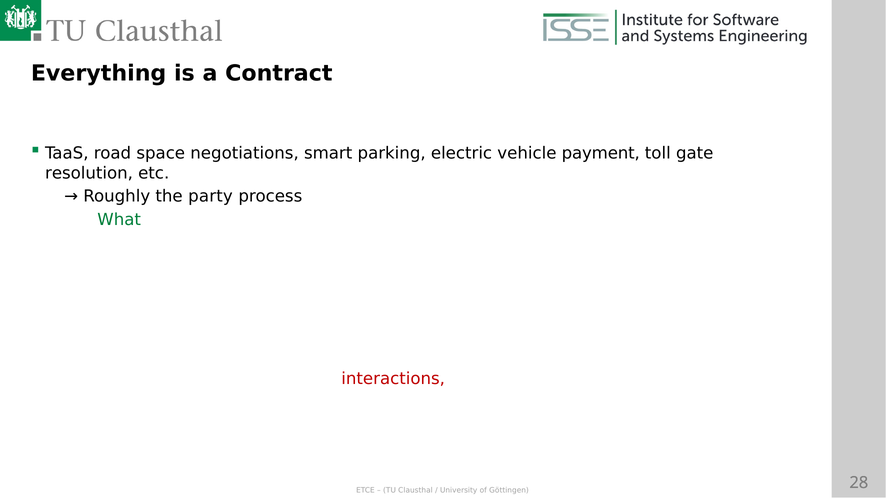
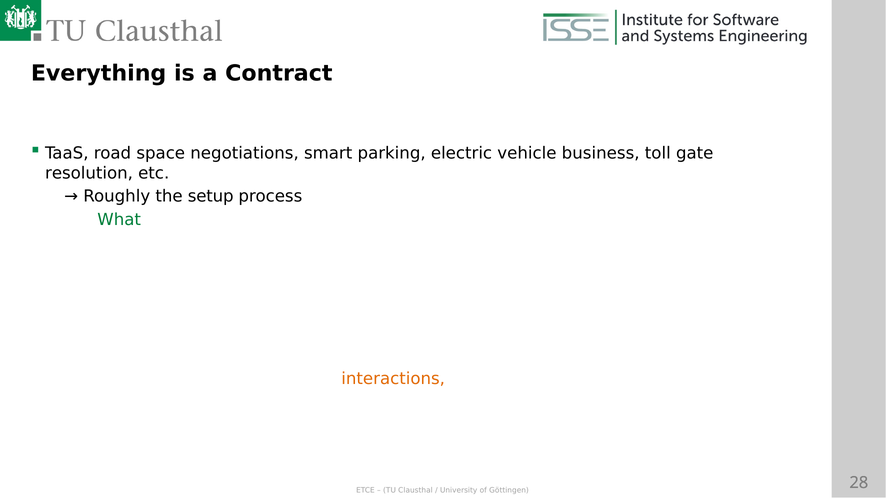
vehicle payment: payment -> business (601, 153)
party: party -> setup (211, 197)
interactions colour: red -> orange (393, 379)
